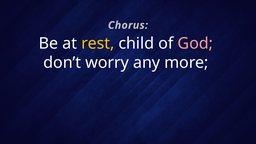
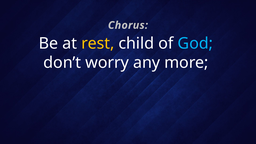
God colour: pink -> light blue (195, 43)
